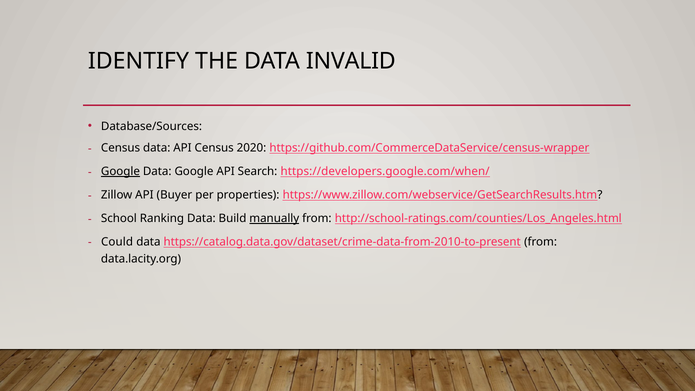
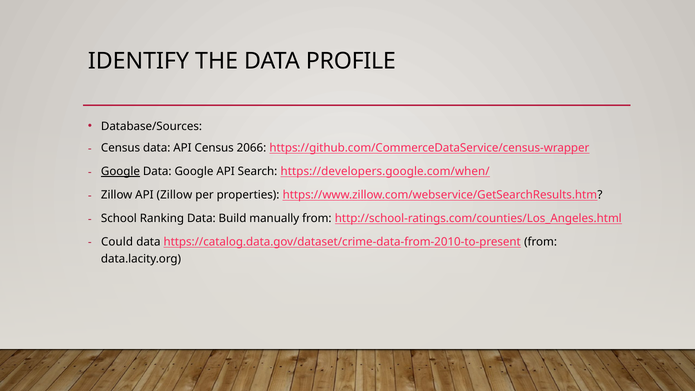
INVALID: INVALID -> PROFILE (351, 61)
2020: 2020 -> 2066 (251, 148)
API Buyer: Buyer -> Zillow (174, 195)
manually underline: present -> none (274, 218)
